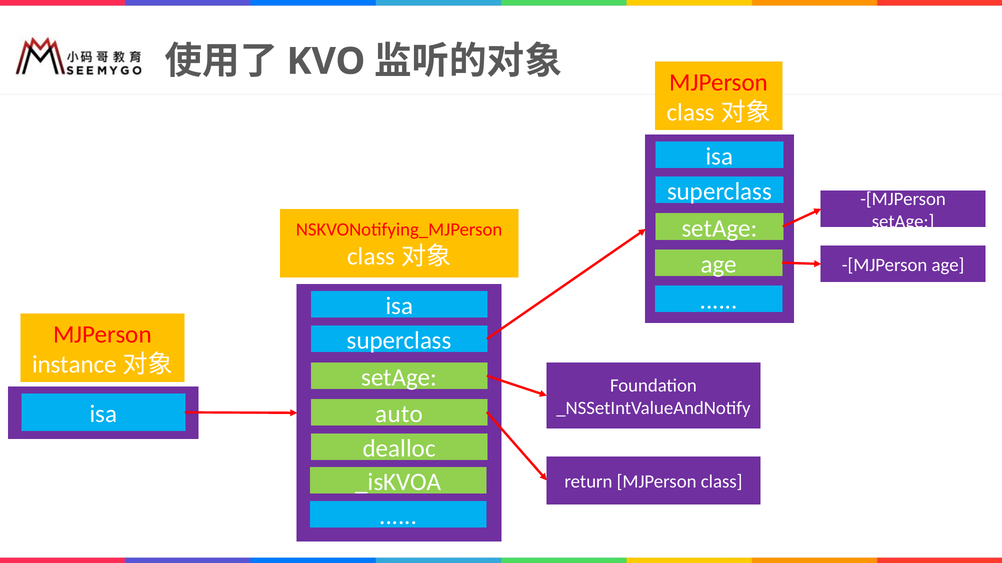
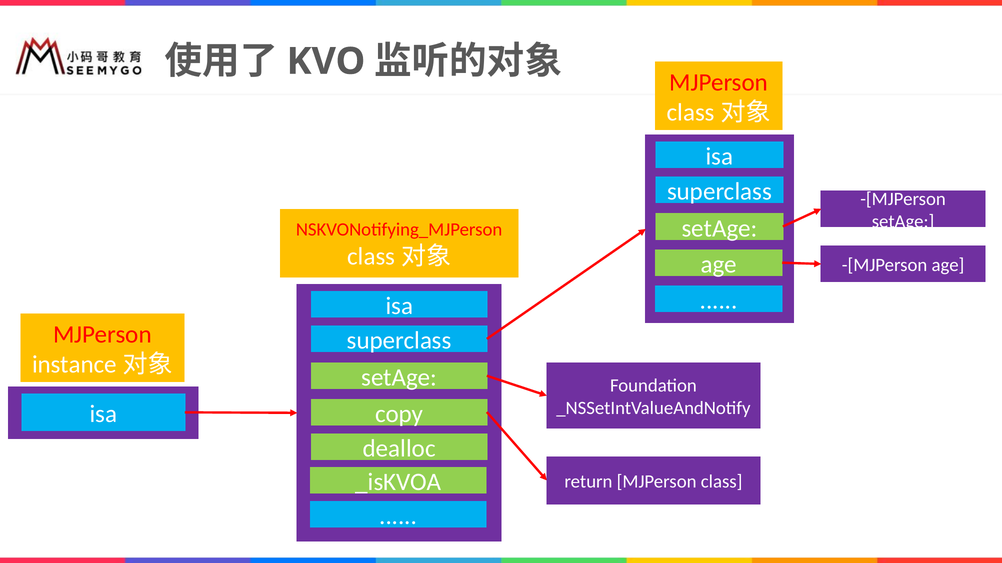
auto: auto -> copy (399, 414)
